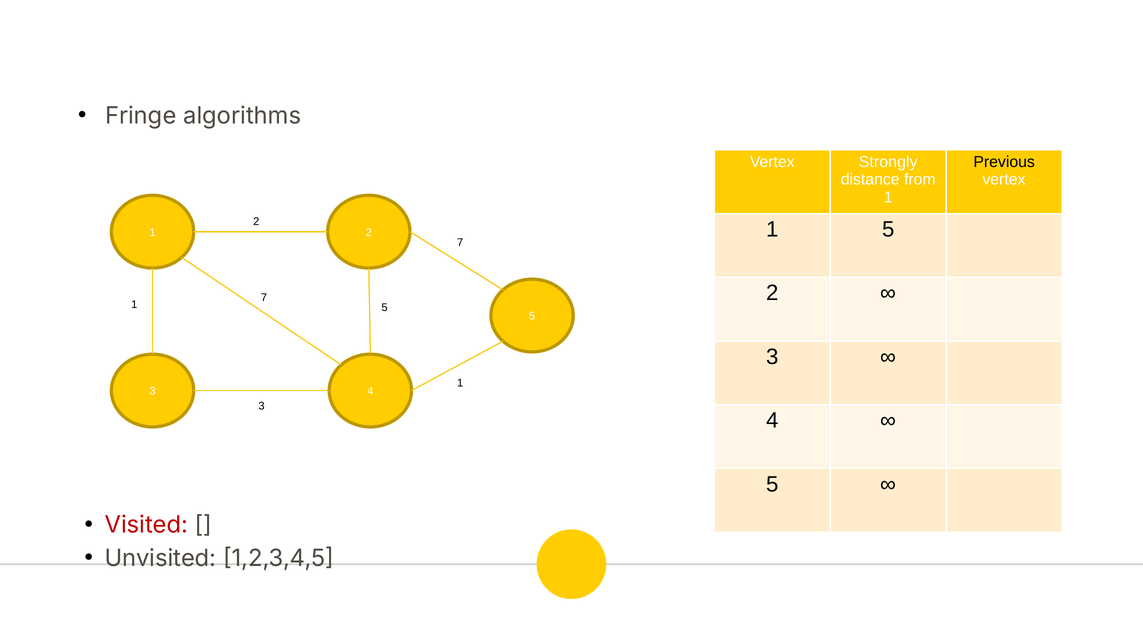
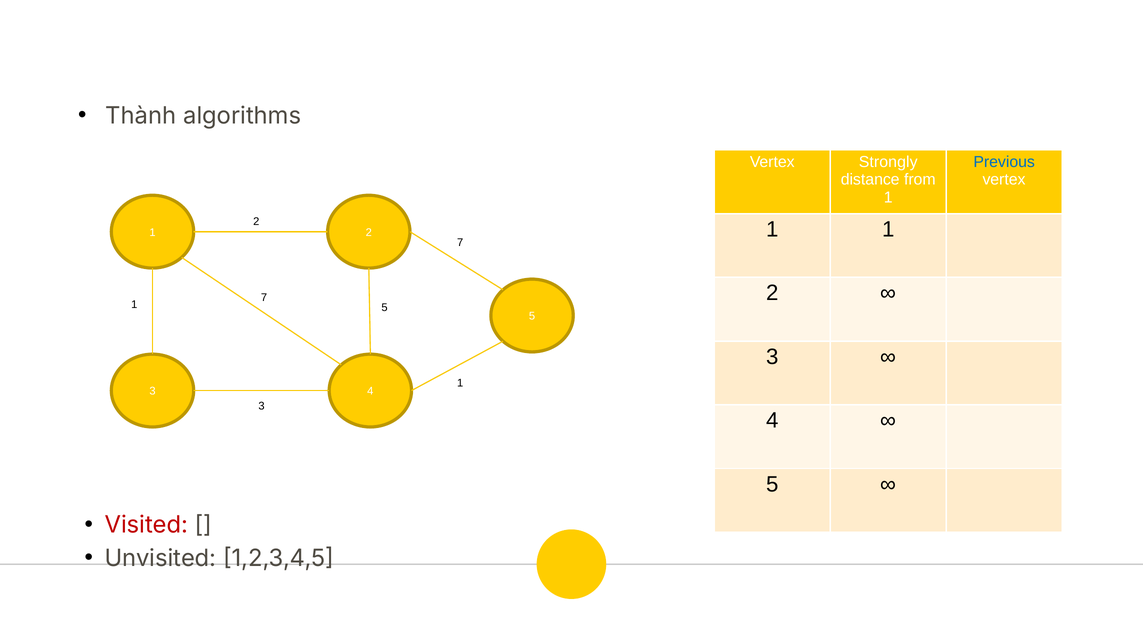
Fringe: Fringe -> Thành (141, 116)
Previous colour: black -> blue (1004, 162)
5: 5 -> 1 (888, 229)
